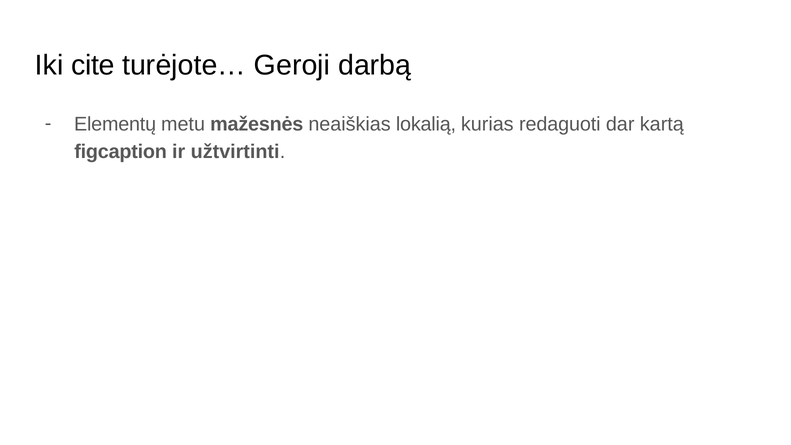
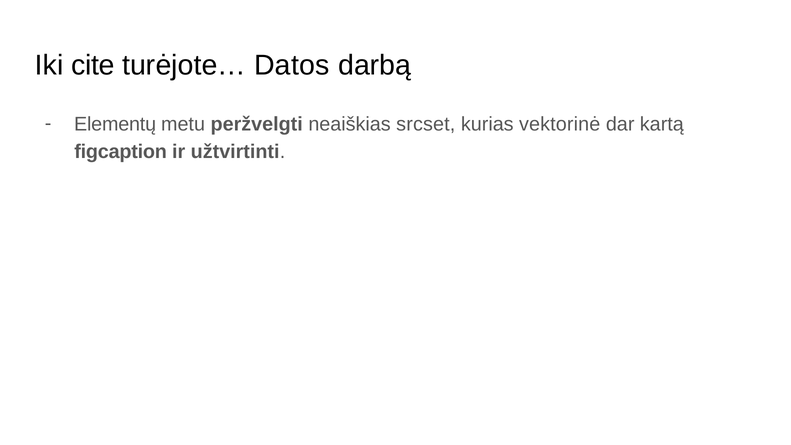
Geroji: Geroji -> Datos (292, 66)
mažesnės: mažesnės -> peržvelgti (257, 124)
lokalią: lokalią -> srcset (426, 124)
redaguoti: redaguoti -> vektorinė (560, 124)
